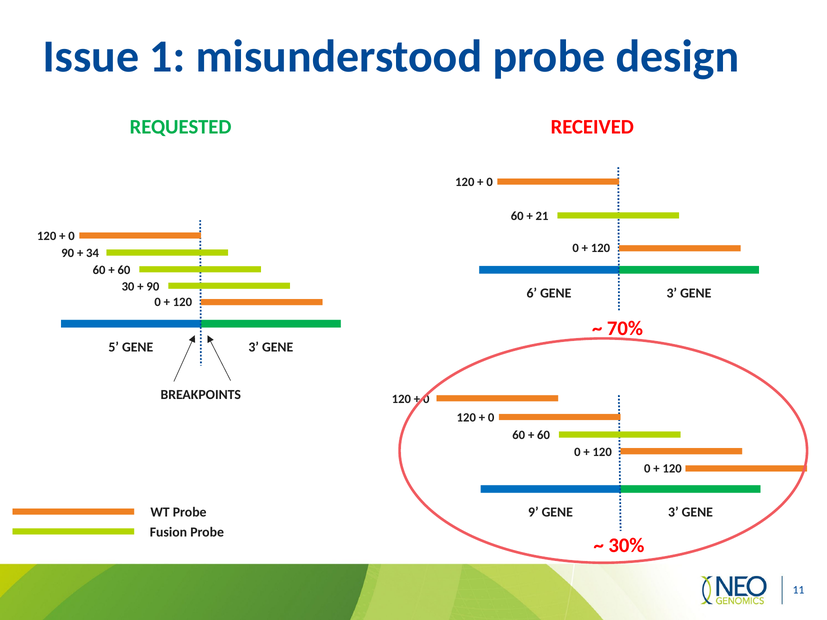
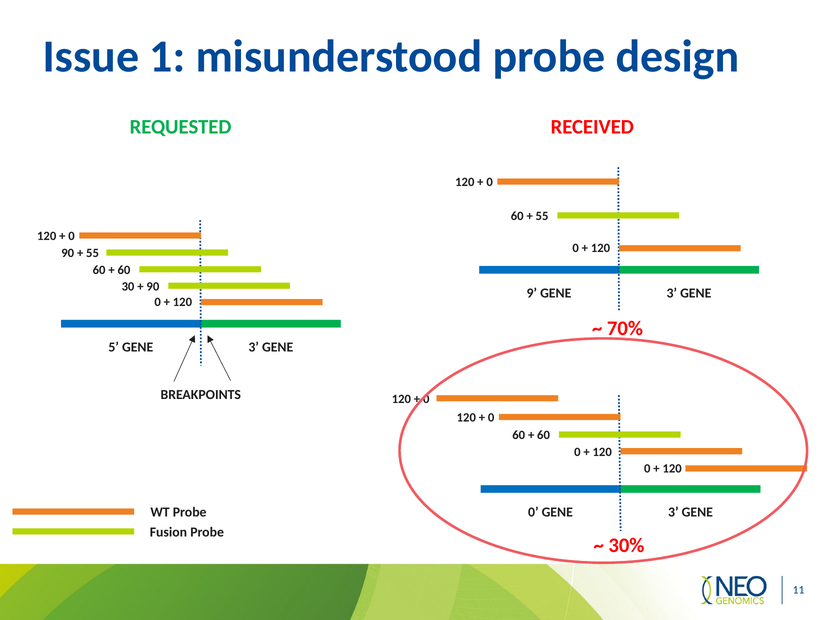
21: 21 -> 55 (542, 216)
34: 34 -> 55 (92, 253)
6: 6 -> 9 (532, 293)
9: 9 -> 0 (533, 513)
